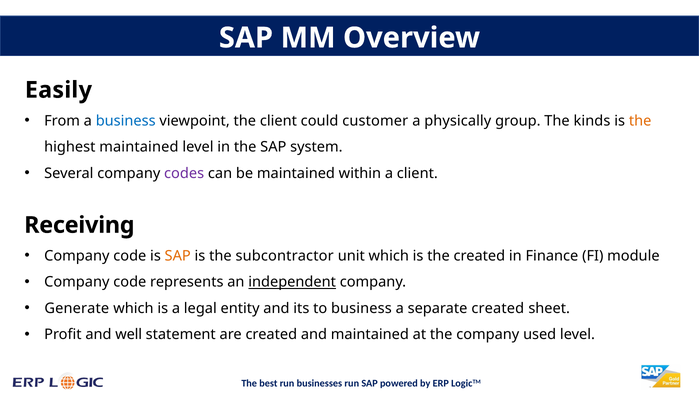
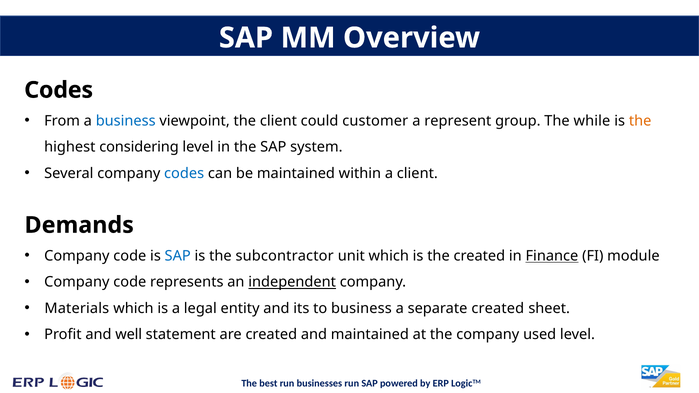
Easily: Easily -> Codes (59, 90)
physically: physically -> represent (458, 121)
kinds: kinds -> while (592, 121)
highest maintained: maintained -> considering (139, 147)
codes colour: purple -> blue (184, 173)
Receiving: Receiving -> Demands (79, 225)
SAP colour: orange -> blue (178, 256)
Finance underline: none -> present (552, 256)
Generate: Generate -> Materials (77, 308)
